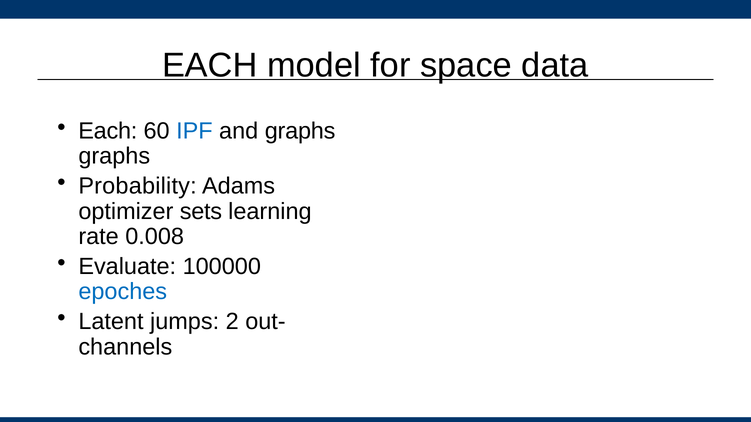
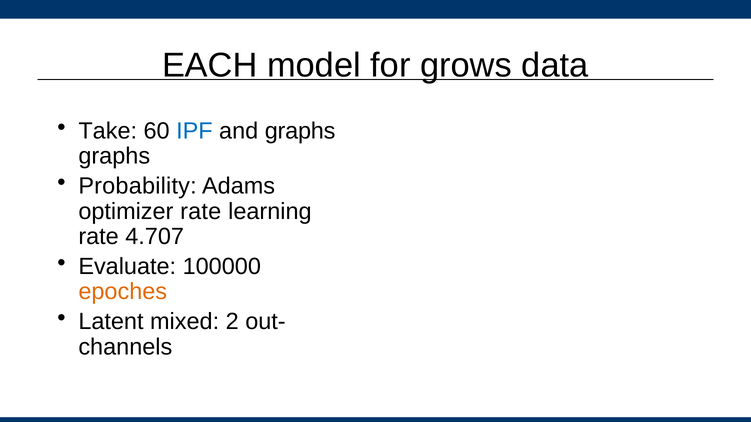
space: space -> grows (466, 66)
Each: Each -> Take (108, 131)
optimizer sets: sets -> rate (201, 212)
0.008: 0.008 -> 4.707 (155, 237)
epoches colour: blue -> orange (123, 292)
jumps: jumps -> mixed (185, 322)
